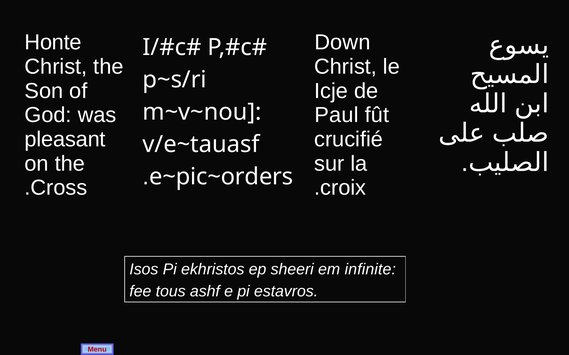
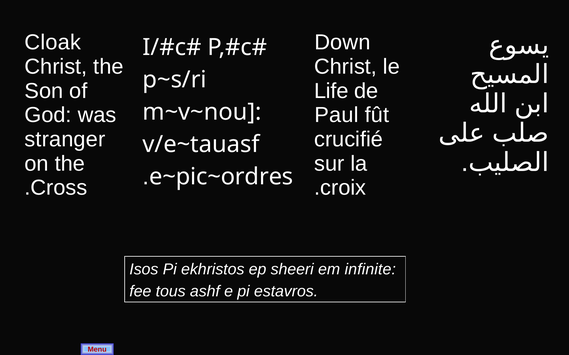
Honte: Honte -> Cloak (53, 43)
Icje: Icje -> Life (331, 91)
pleasant: pleasant -> stranger (65, 140)
e~pic~orders: e~pic~orders -> e~pic~ordres (221, 177)
